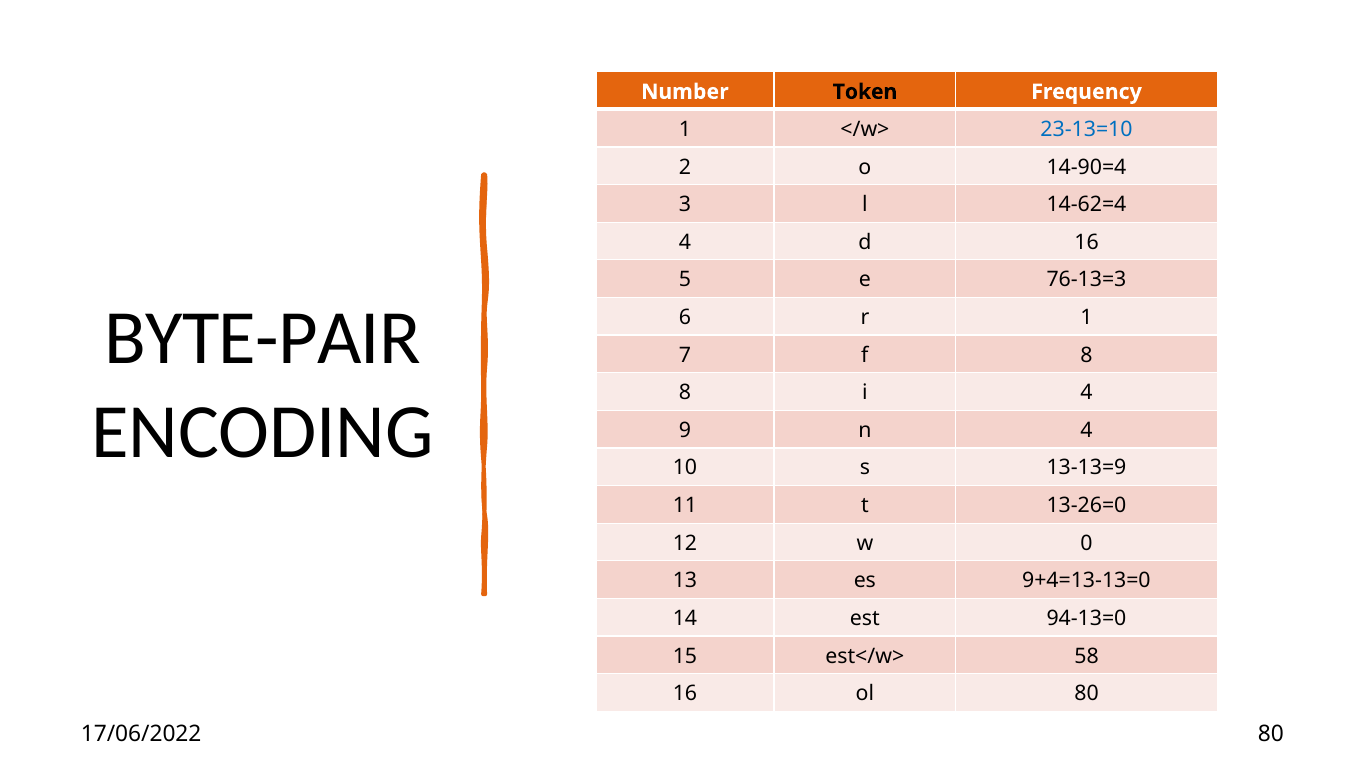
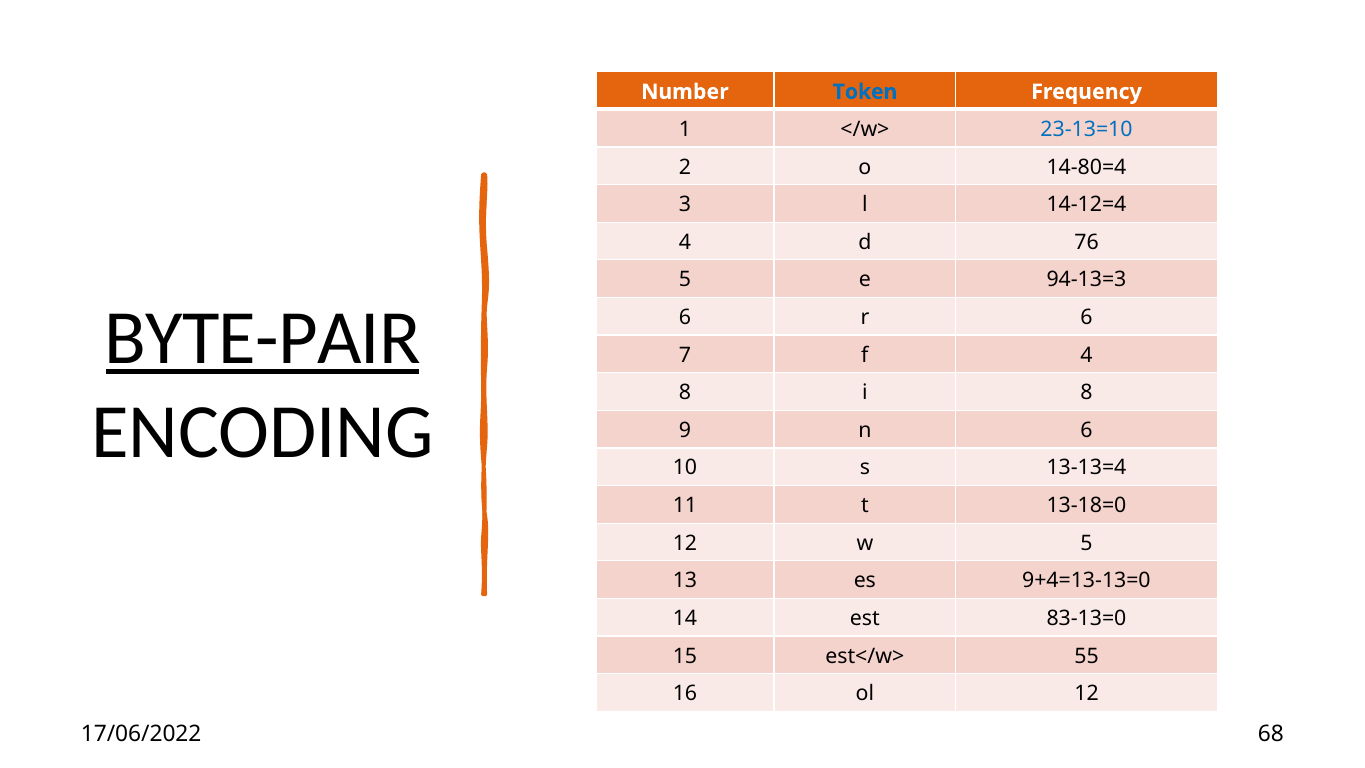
Token colour: black -> blue (865, 92)
14-90=4: 14-90=4 -> 14-80=4 (1086, 167)
14-62=4: 14-62=4 -> 14-12=4 (1086, 205)
d 16: 16 -> 76 (1087, 242)
76-13=3: 76-13=3 -> 94-13=3 (1086, 280)
BYTE-PAIR underline: none -> present (263, 338)
r 1: 1 -> 6 (1087, 317)
f 8: 8 -> 4 (1087, 355)
i 4: 4 -> 8 (1087, 393)
n 4: 4 -> 6 (1087, 430)
13-13=9: 13-13=9 -> 13-13=4 (1086, 468)
13-26=0: 13-26=0 -> 13-18=0 (1086, 505)
w 0: 0 -> 5 (1087, 543)
94-13=0: 94-13=0 -> 83-13=0 (1086, 618)
58: 58 -> 55 (1087, 656)
ol 80: 80 -> 12 (1087, 693)
17/06/2022 80: 80 -> 68 (1271, 733)
